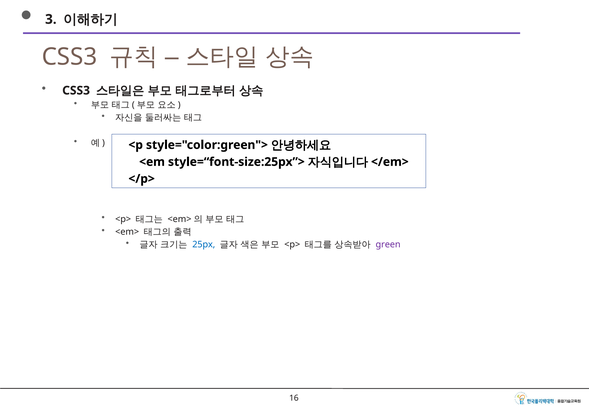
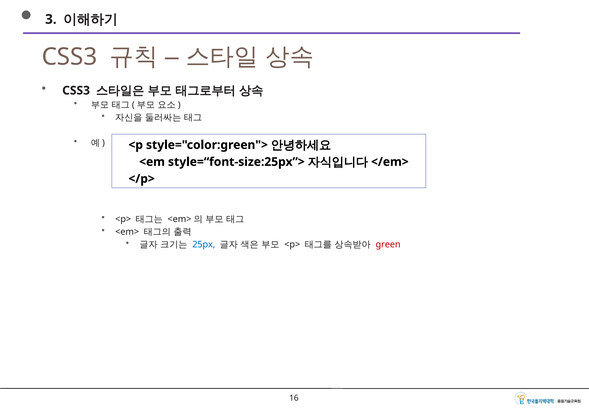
green colour: purple -> red (388, 244)
